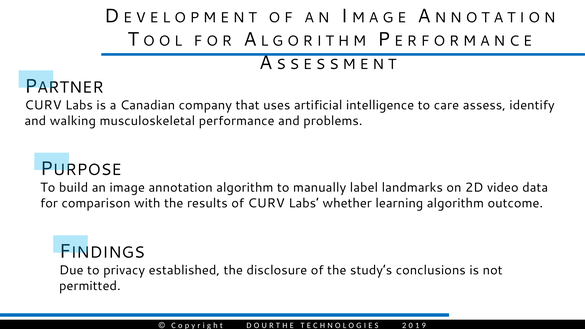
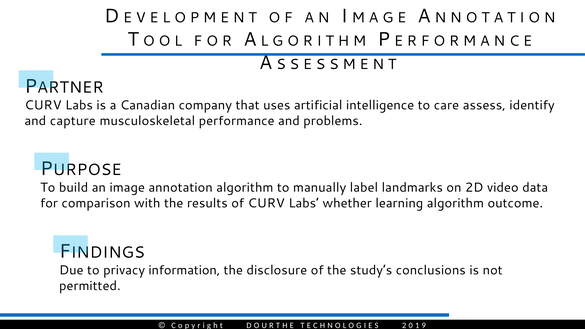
walking: walking -> capture (73, 121)
established: established -> information (184, 270)
